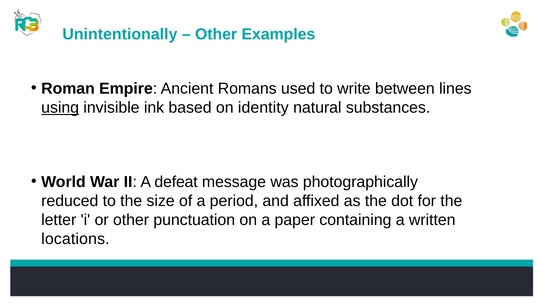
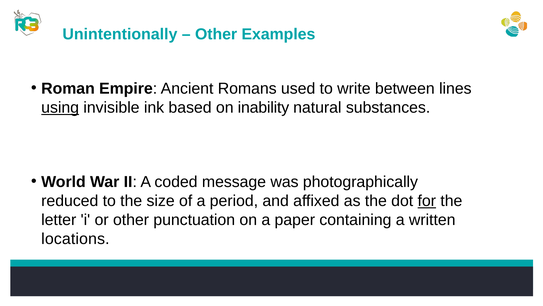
identity: identity -> inability (263, 107)
defeat: defeat -> coded (176, 181)
for underline: none -> present (427, 200)
